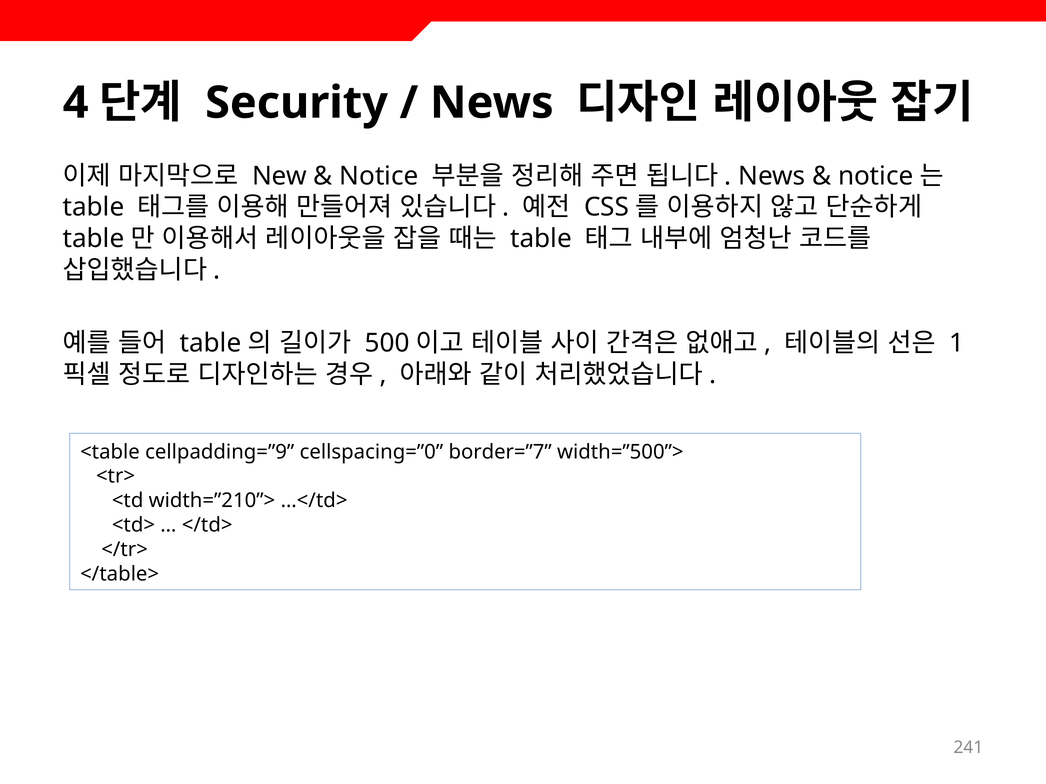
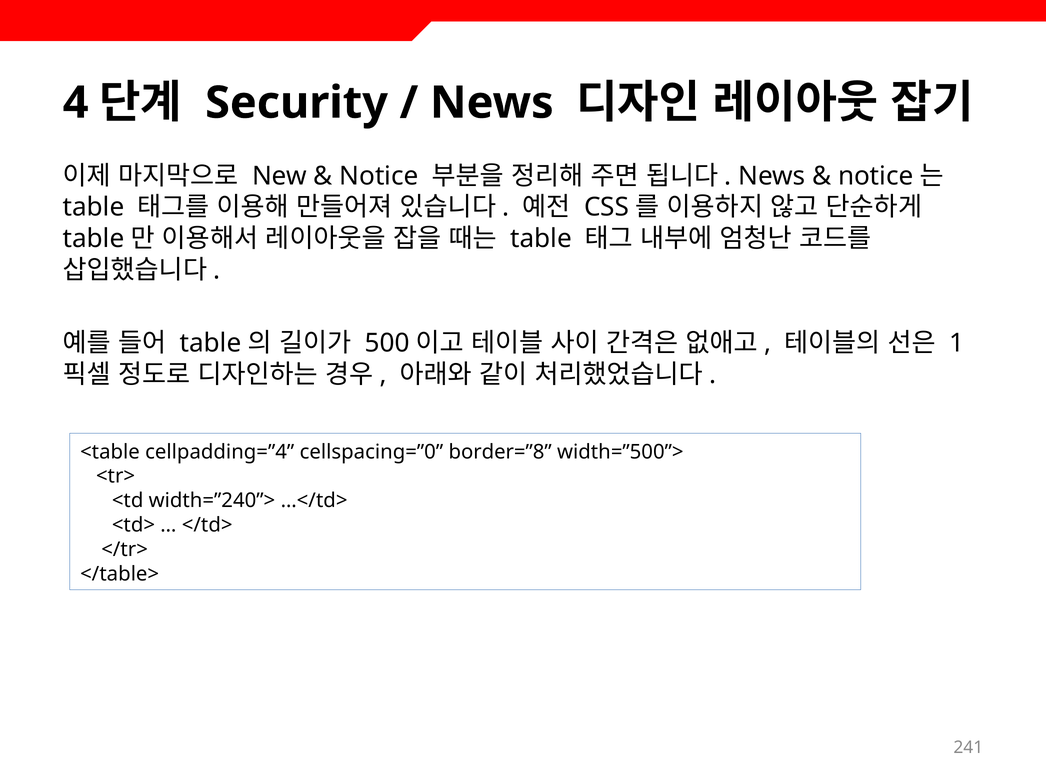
cellpadding=”9: cellpadding=”9 -> cellpadding=”4 (220, 452)
border=”7: border=”7 -> border=”8 (500, 452)
width=”210”>: width=”210”> -> width=”240”> (212, 501)
